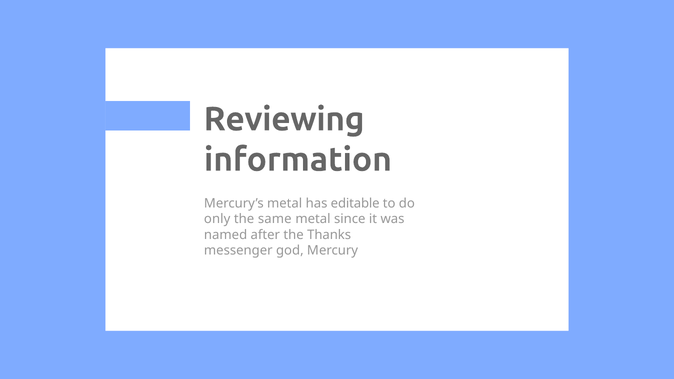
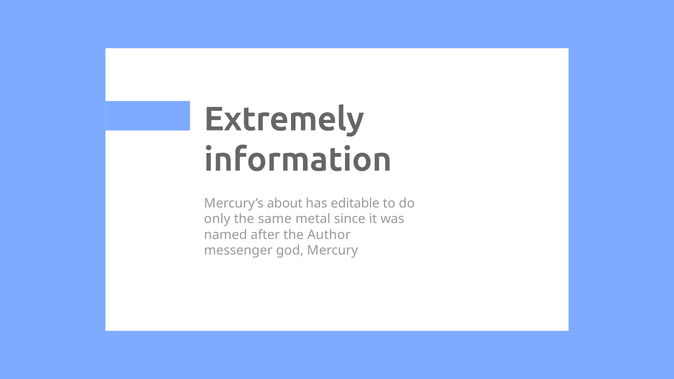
Reviewing: Reviewing -> Extremely (284, 119)
Mercury’s metal: metal -> about (285, 203)
Thanks: Thanks -> Author (329, 235)
